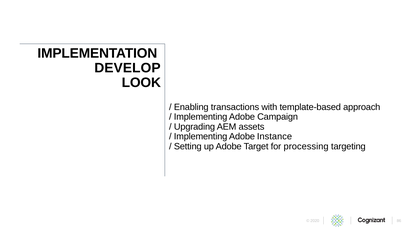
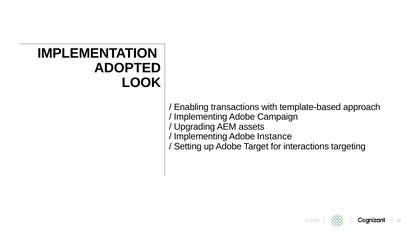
DEVELOP: DEVELOP -> ADOPTED (128, 68)
processing: processing -> interactions (306, 147)
